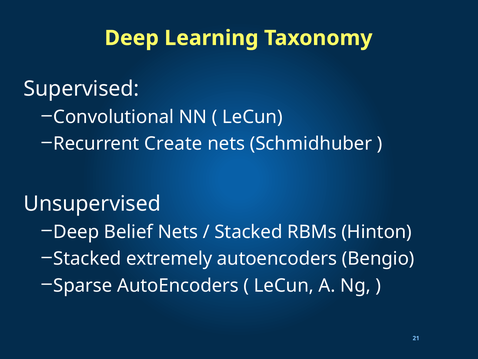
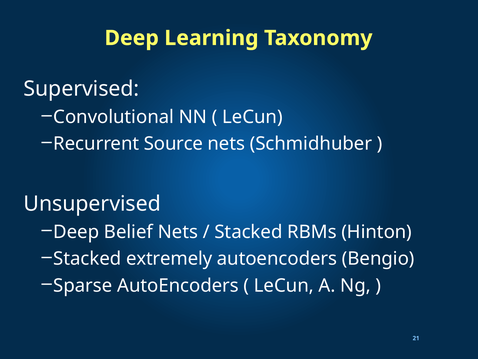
Create: Create -> Source (173, 144)
